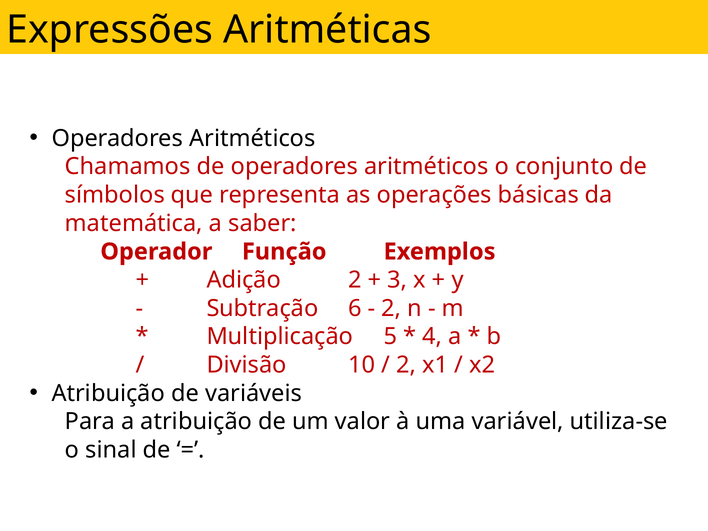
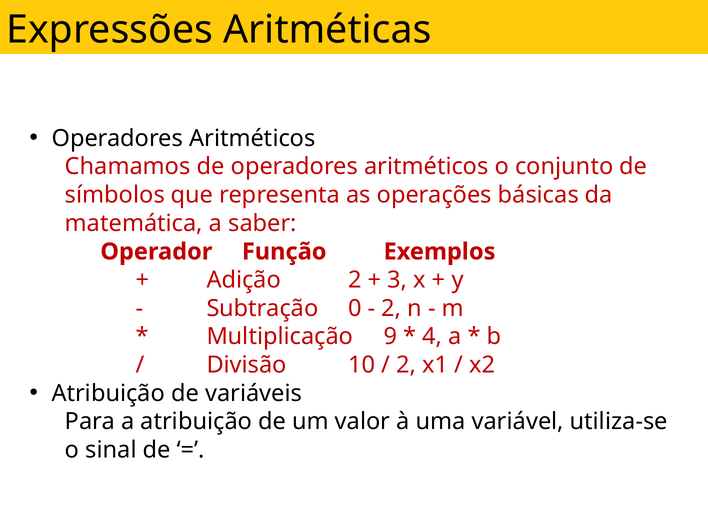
6: 6 -> 0 (355, 308)
5: 5 -> 9 (390, 337)
